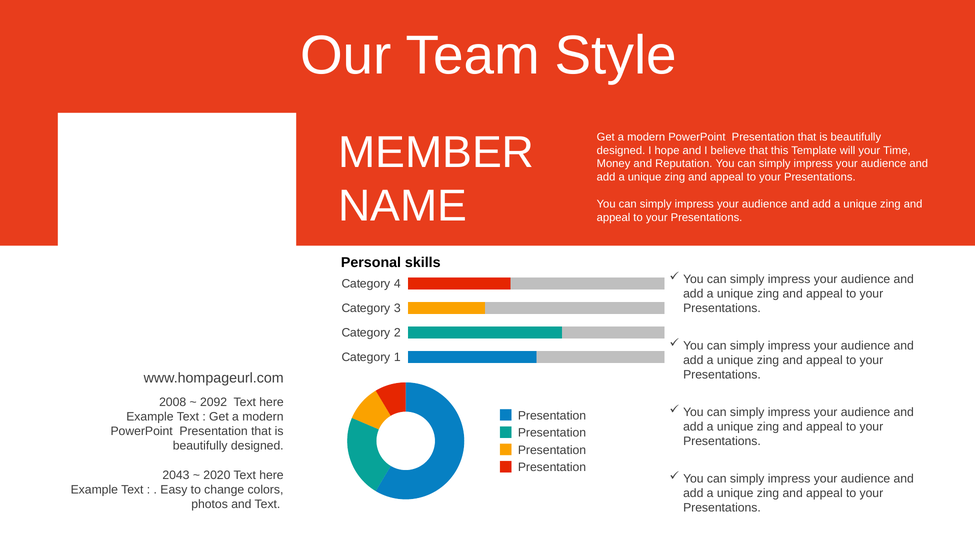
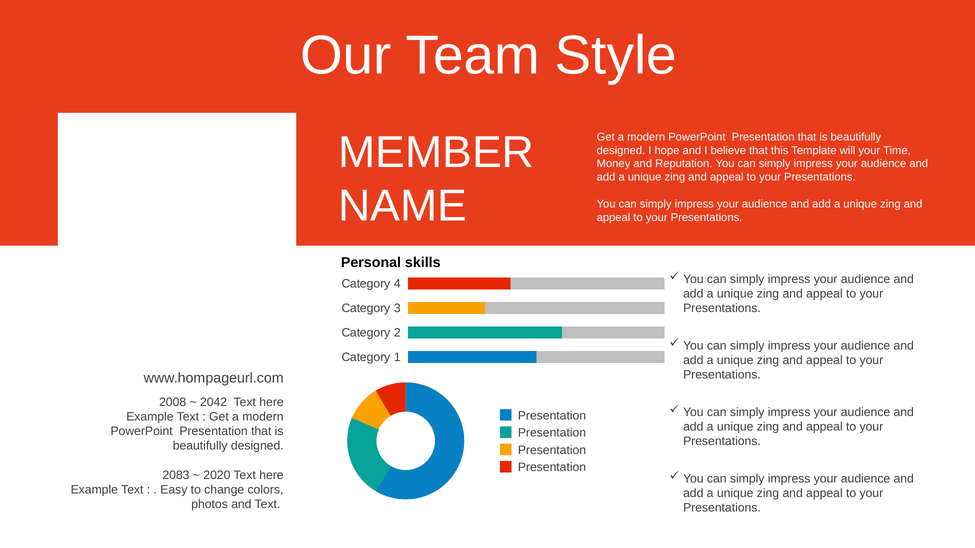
2092: 2092 -> 2042 (214, 402)
2043: 2043 -> 2083 (176, 475)
